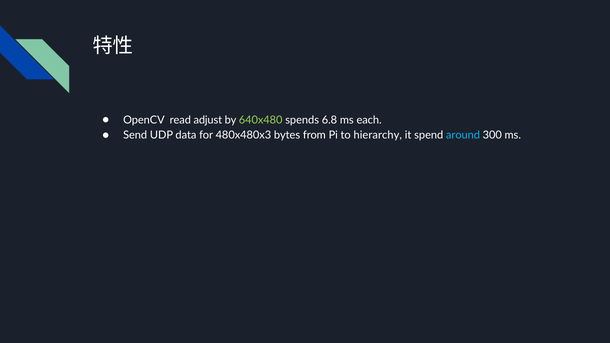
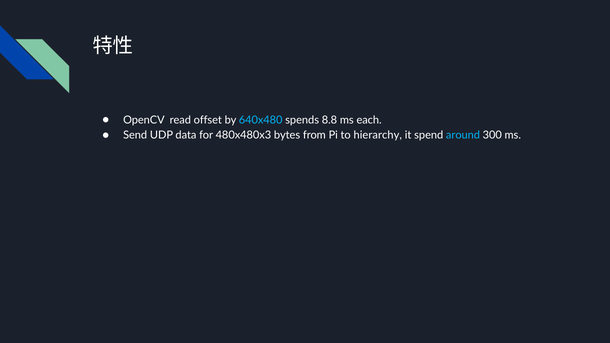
adjust: adjust -> offset (208, 120)
640x480 colour: light green -> light blue (261, 120)
6.8: 6.8 -> 8.8 (329, 120)
